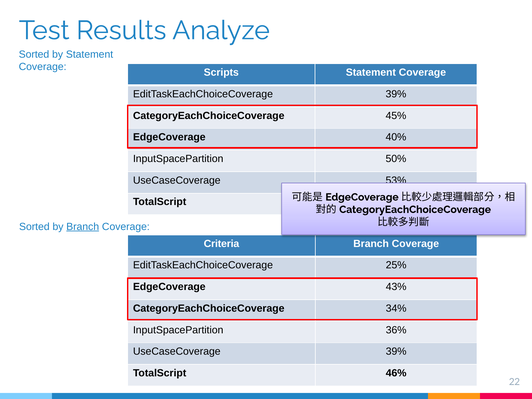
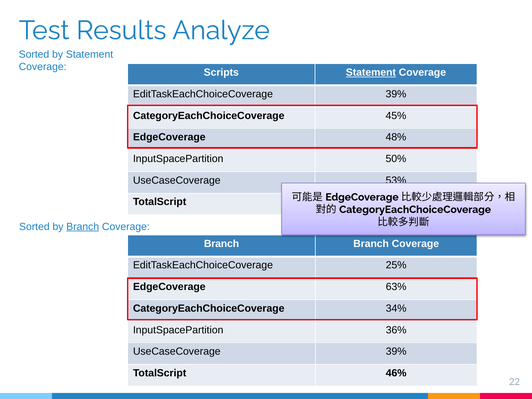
Statement underline: none -> present (371, 72)
40%: 40% -> 48% (396, 137)
Criteria: Criteria -> Branch (221, 244)
43%: 43% -> 63% (396, 287)
